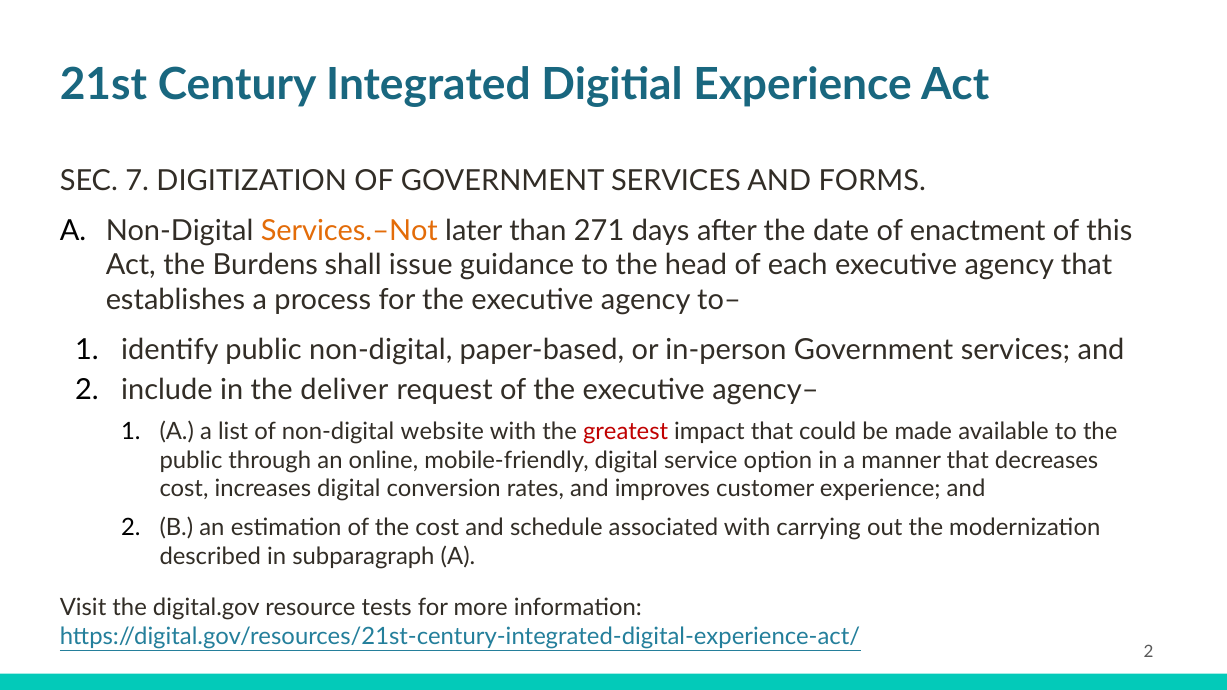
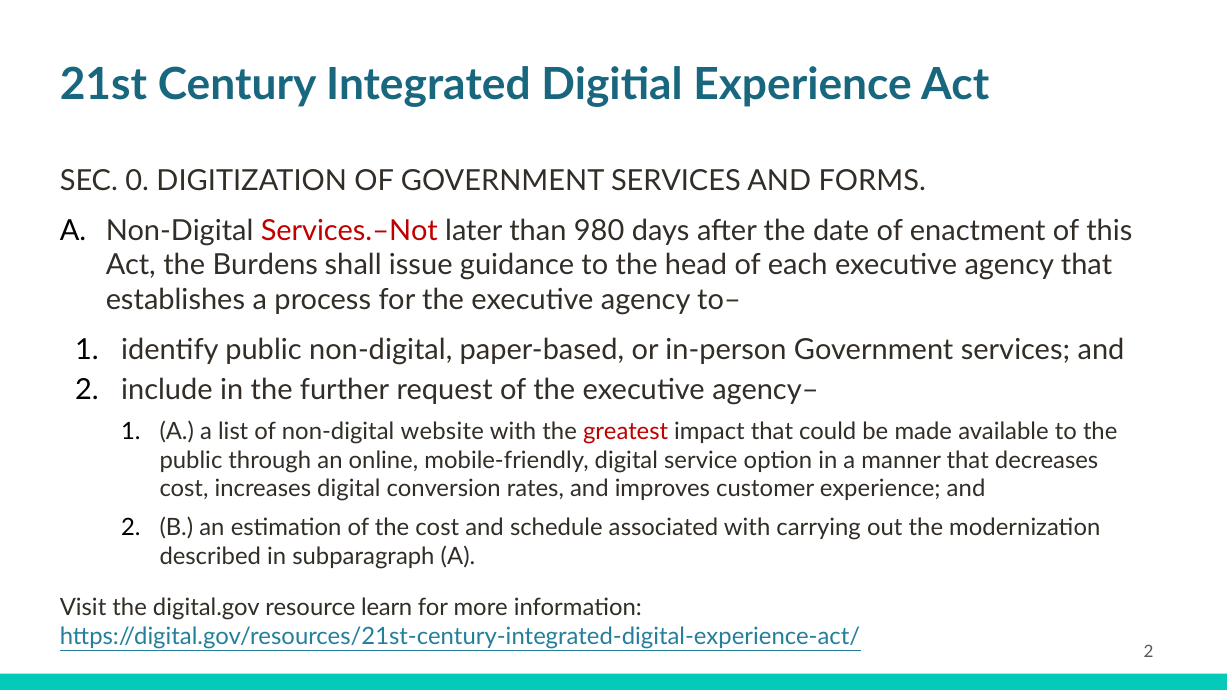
7: 7 -> 0 (137, 181)
Services.–Not colour: orange -> red (349, 231)
271: 271 -> 980 (599, 231)
deliver: deliver -> further (345, 390)
tests: tests -> learn (387, 608)
